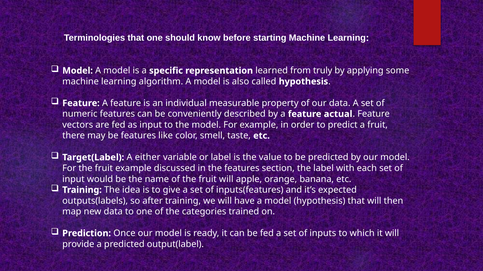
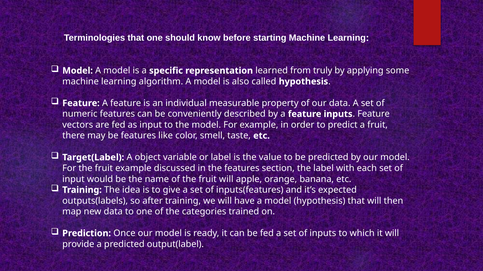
feature actual: actual -> inputs (338, 114)
either: either -> object (148, 158)
